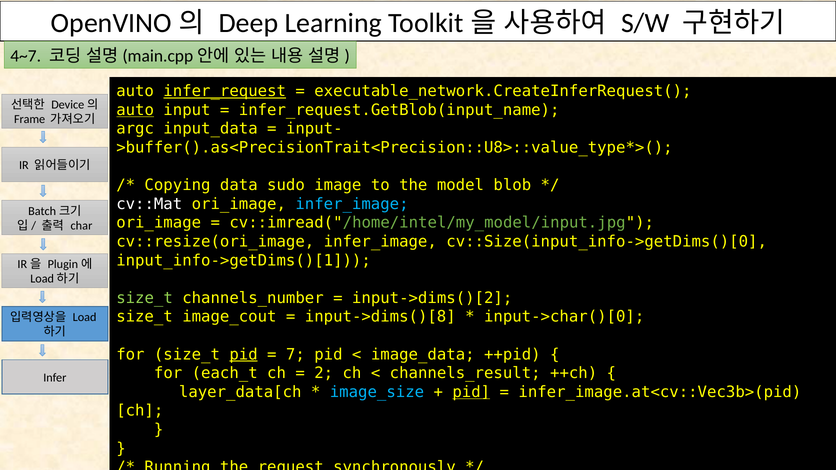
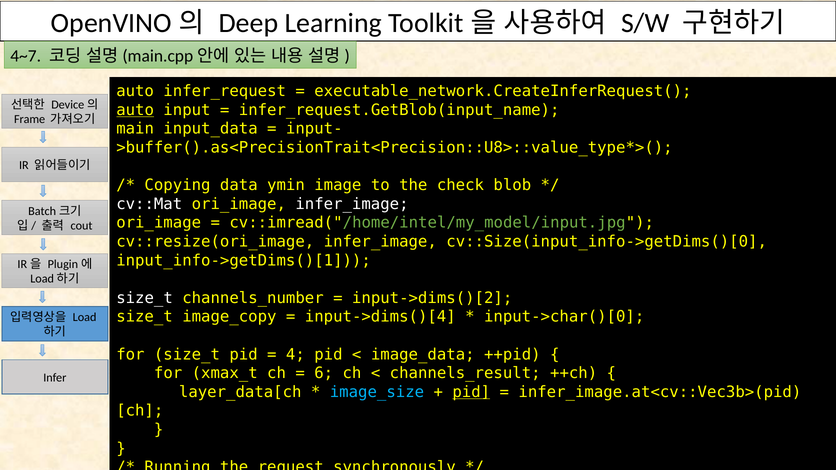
infer_request underline: present -> none (225, 91)
argc: argc -> main (135, 129)
sudo: sudo -> ymin (286, 185)
model: model -> check (460, 185)
infer_image colour: light blue -> white (352, 204)
char: char -> cout (82, 226)
size_t colour: light green -> white (145, 298)
image_cout: image_cout -> image_copy (229, 317)
input->dims()[8: input->dims()[8 -> input->dims()[4 (380, 317)
pid underline: present -> none (244, 355)
7: 7 -> 4 (295, 355)
each_t: each_t -> xmax_t (225, 373)
2: 2 -> 6 (324, 373)
